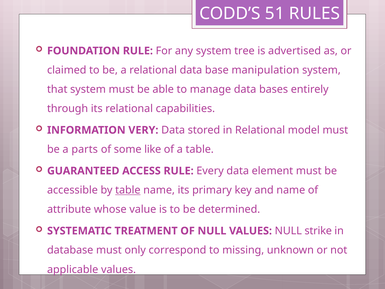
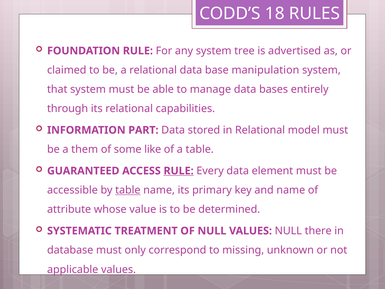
51: 51 -> 18 (275, 13)
VERY: VERY -> PART (143, 130)
parts: parts -> them (85, 149)
RULE underline: none -> present (179, 171)
strike: strike -> there (318, 231)
